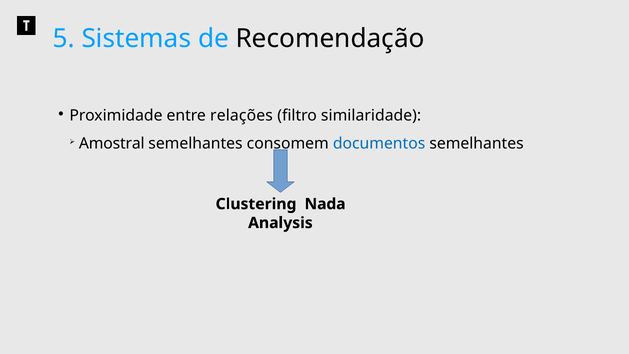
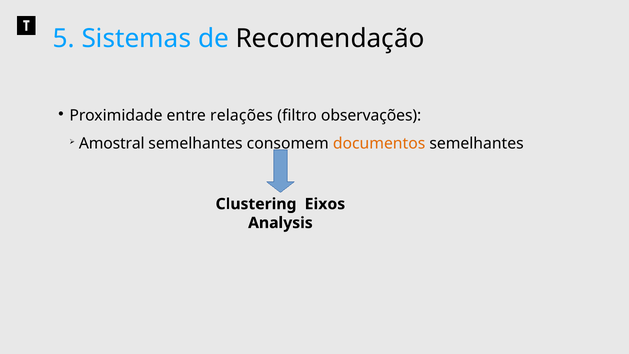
similaridade: similaridade -> observações (371, 115)
documentos colour: blue -> orange (379, 144)
Nada: Nada -> Eixos (325, 204)
